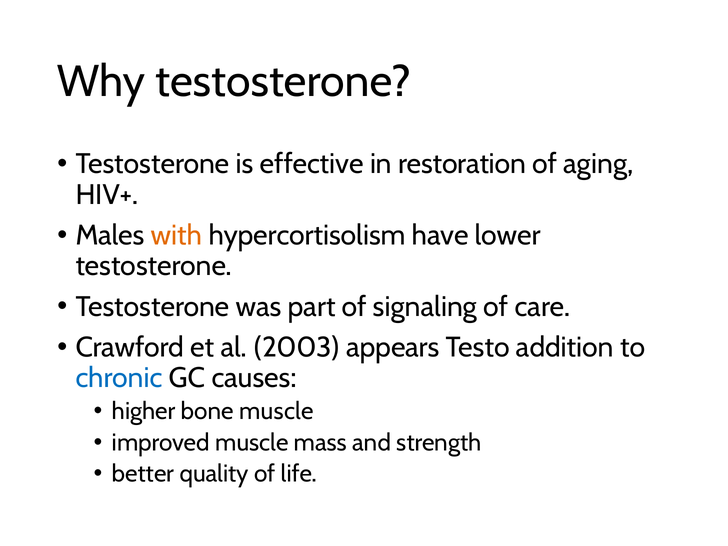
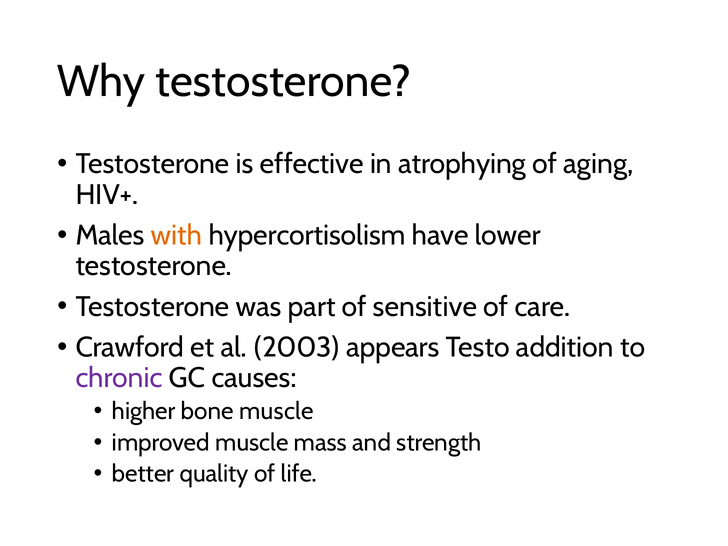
restoration: restoration -> atrophying (462, 164)
signaling: signaling -> sensitive (425, 307)
chronic colour: blue -> purple (119, 378)
